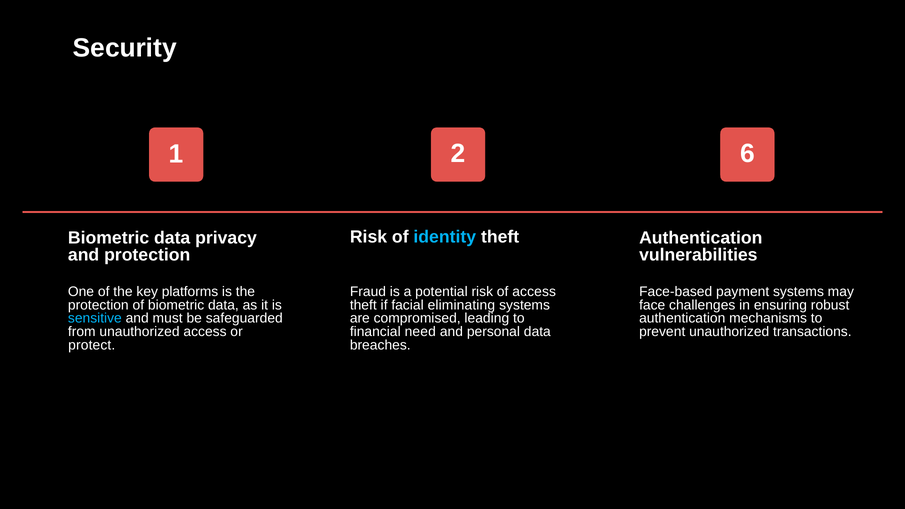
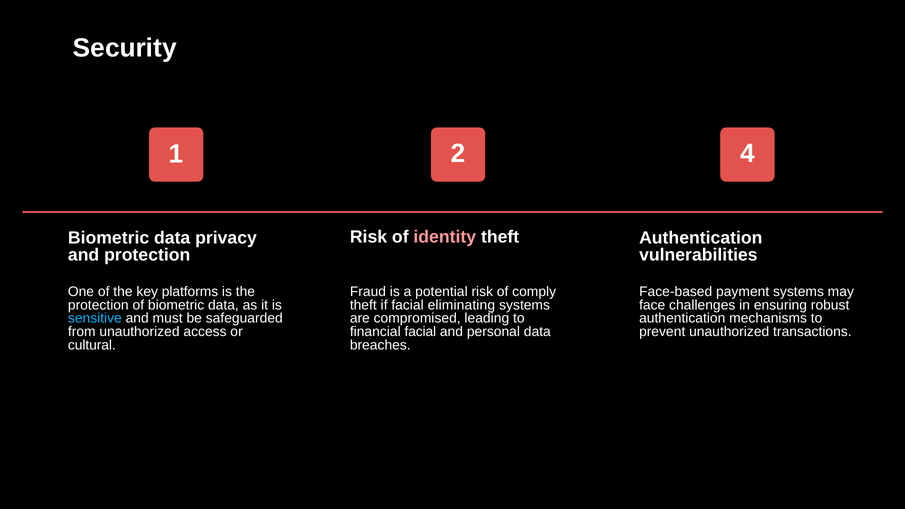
6: 6 -> 4 (747, 154)
identity colour: light blue -> pink (445, 237)
of access: access -> comply (534, 292)
financial need: need -> facial (420, 332)
protect: protect -> cultural (92, 345)
